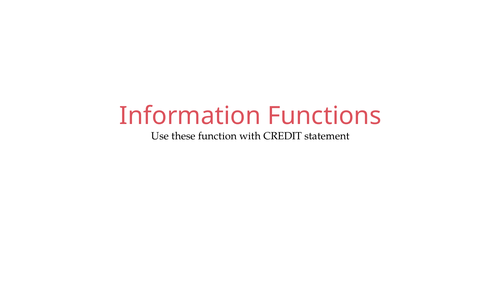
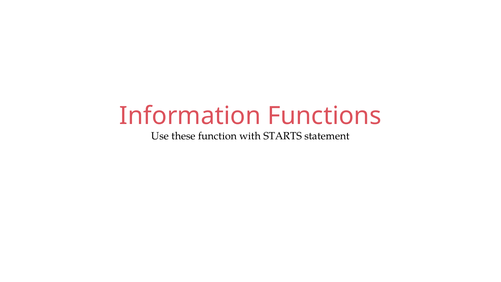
CREDIT: CREDIT -> STARTS (283, 136)
